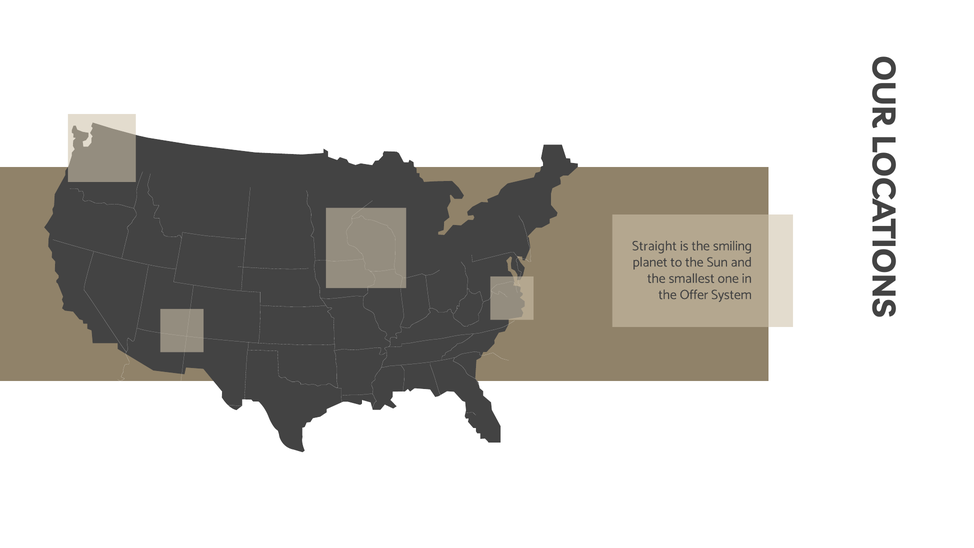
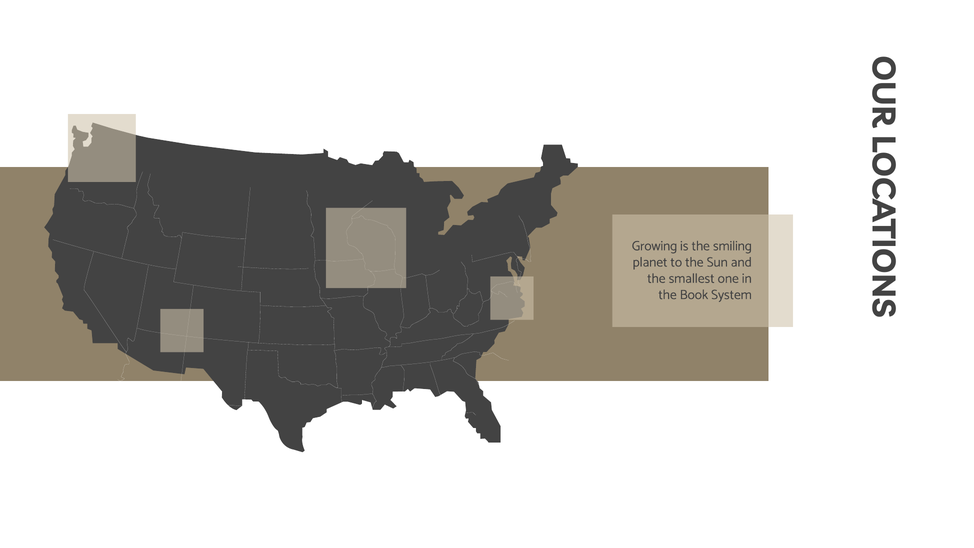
Straight: Straight -> Growing (654, 246)
Offer: Offer -> Book (694, 295)
